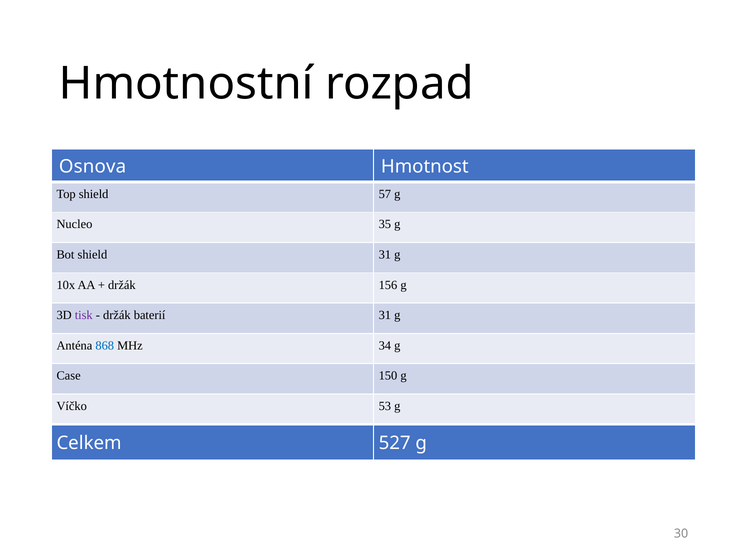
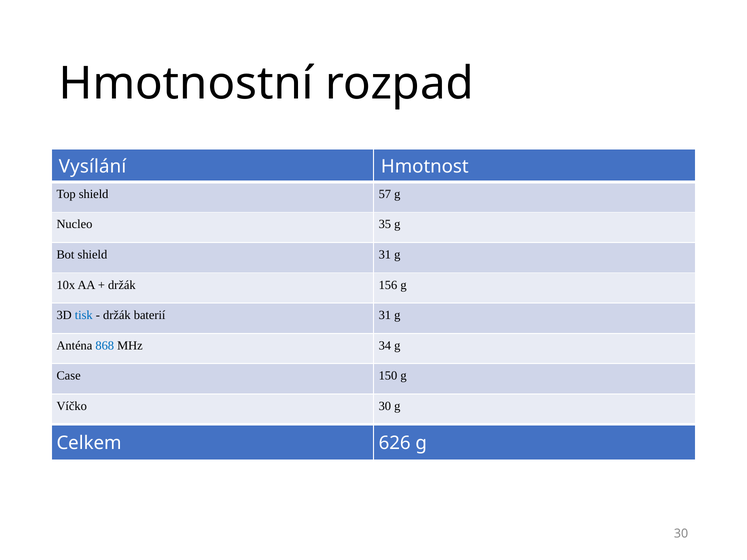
Osnova: Osnova -> Vysílání (93, 167)
tisk colour: purple -> blue (84, 315)
Víčko 53: 53 -> 30 (385, 406)
527: 527 -> 626 (395, 443)
